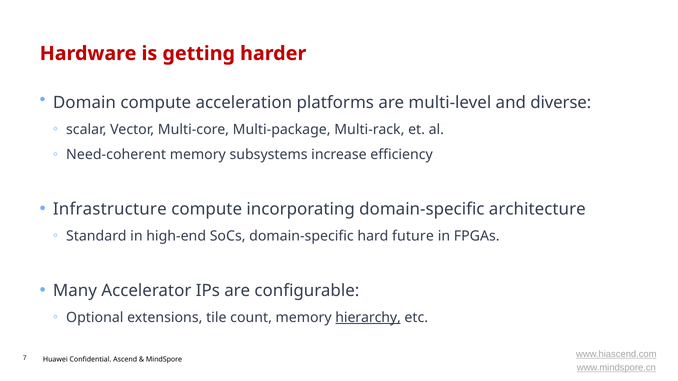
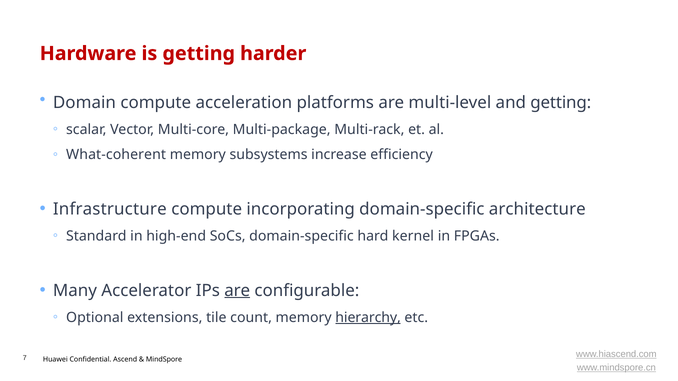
and diverse: diverse -> getting (561, 103)
Need-coherent: Need-coherent -> What-coherent (116, 155)
future: future -> kernel (413, 236)
are underline: none -> present (237, 291)
